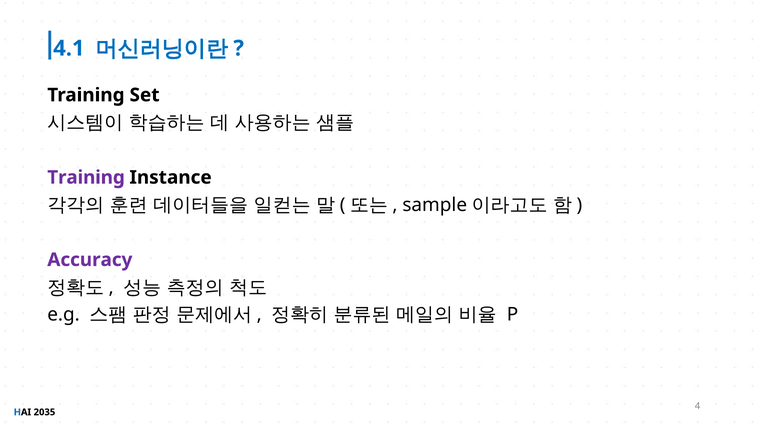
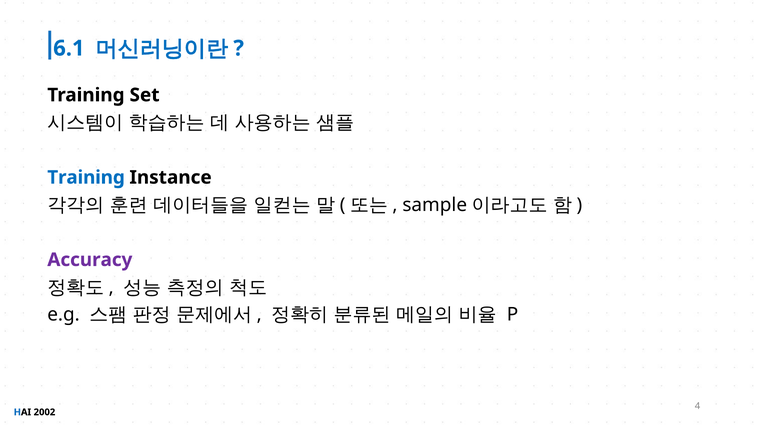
4.1: 4.1 -> 6.1 (69, 48)
Training colour: purple -> blue (86, 178)
2035: 2035 -> 2002 (44, 413)
